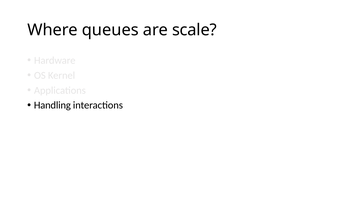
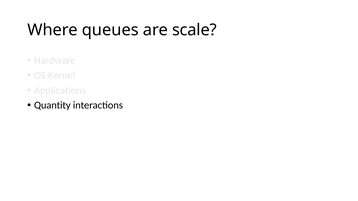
Handling: Handling -> Quantity (52, 105)
